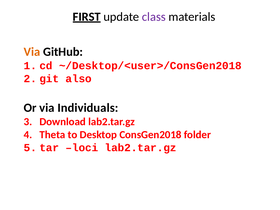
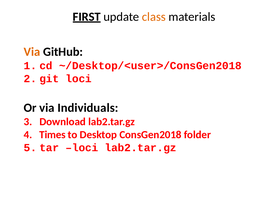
class colour: purple -> orange (154, 17)
also: also -> loci (79, 79)
Theta: Theta -> Times (52, 135)
